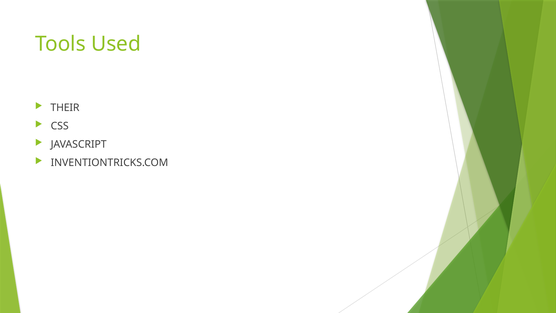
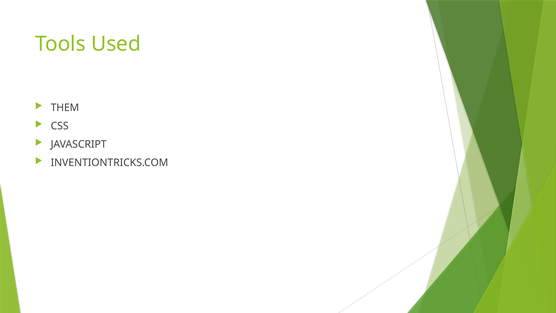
THEIR: THEIR -> THEM (65, 108)
